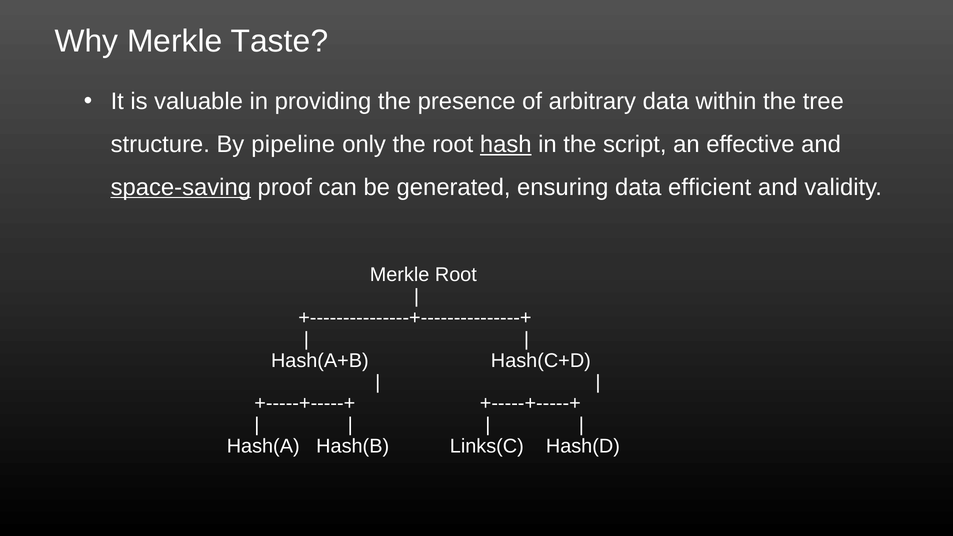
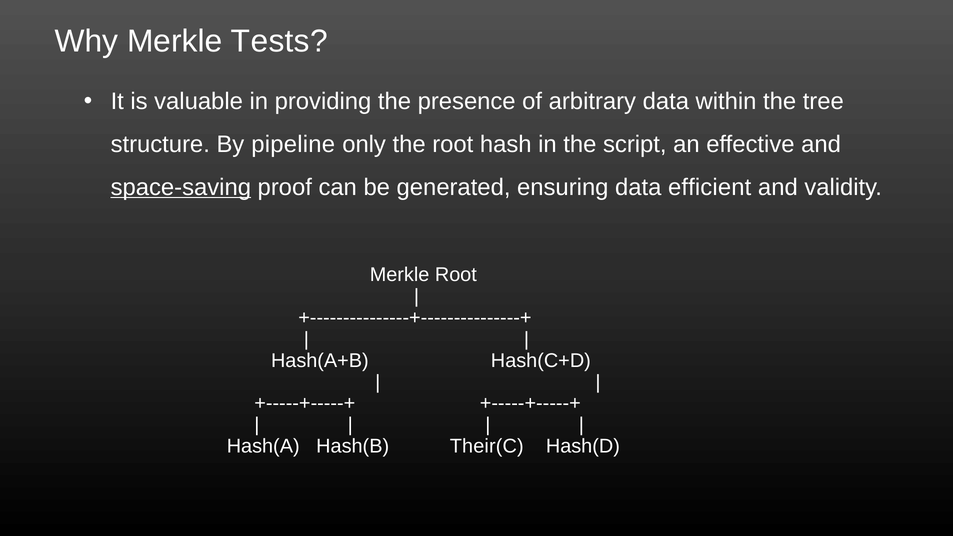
Taste: Taste -> Tests (279, 41)
hash underline: present -> none (506, 144)
Links(C: Links(C -> Their(C (487, 446)
